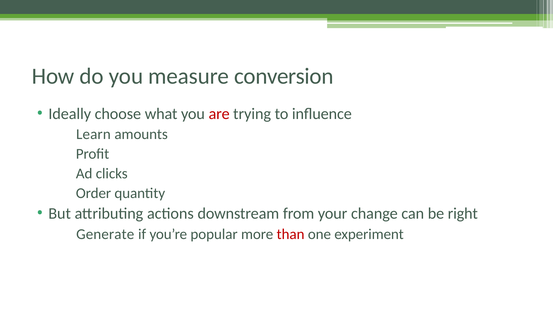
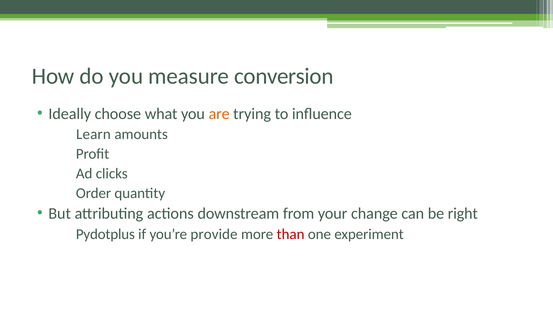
are colour: red -> orange (219, 114)
Generate: Generate -> Pydotplus (105, 234)
popular: popular -> provide (214, 234)
